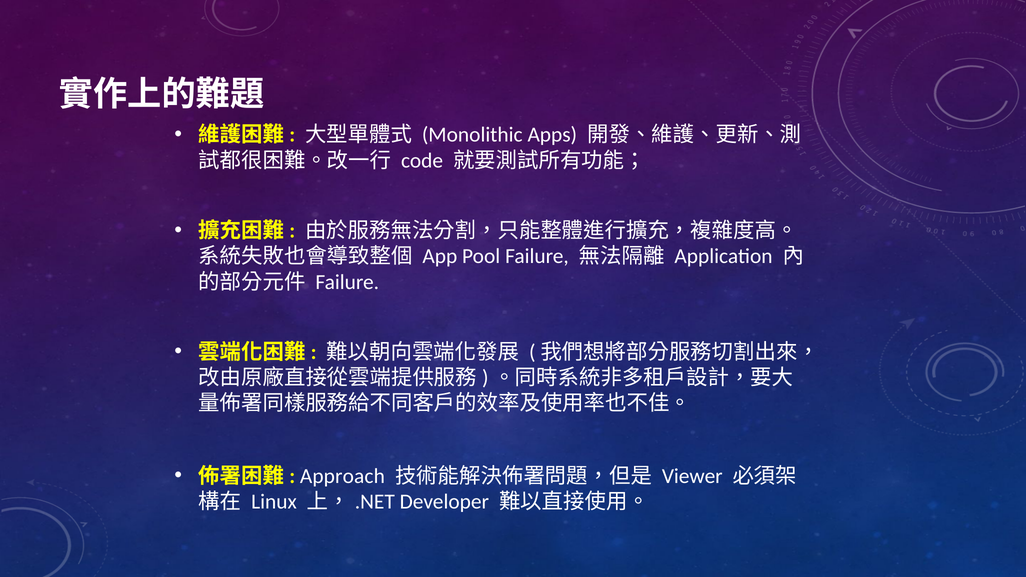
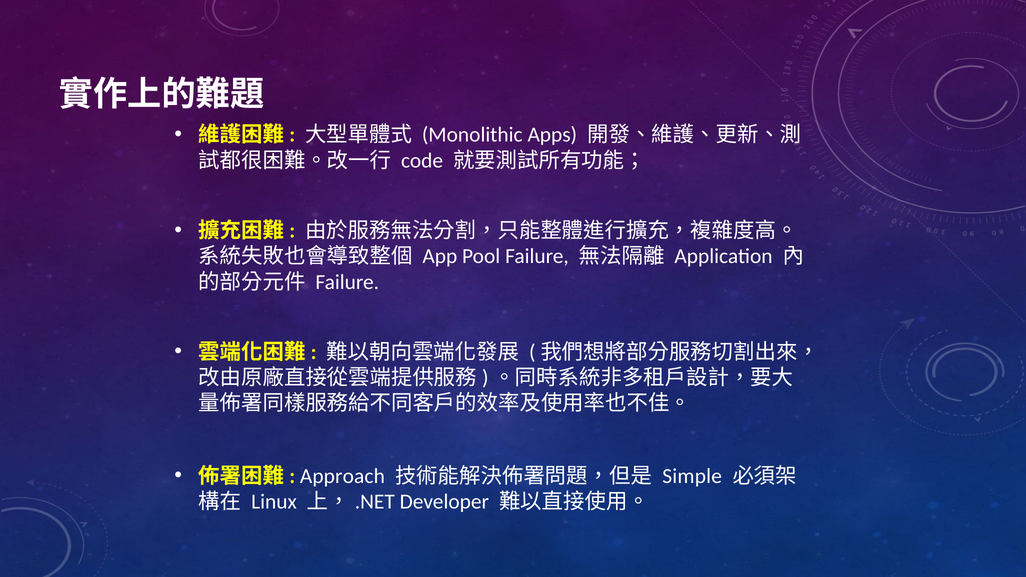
Viewer: Viewer -> Simple (692, 476)
